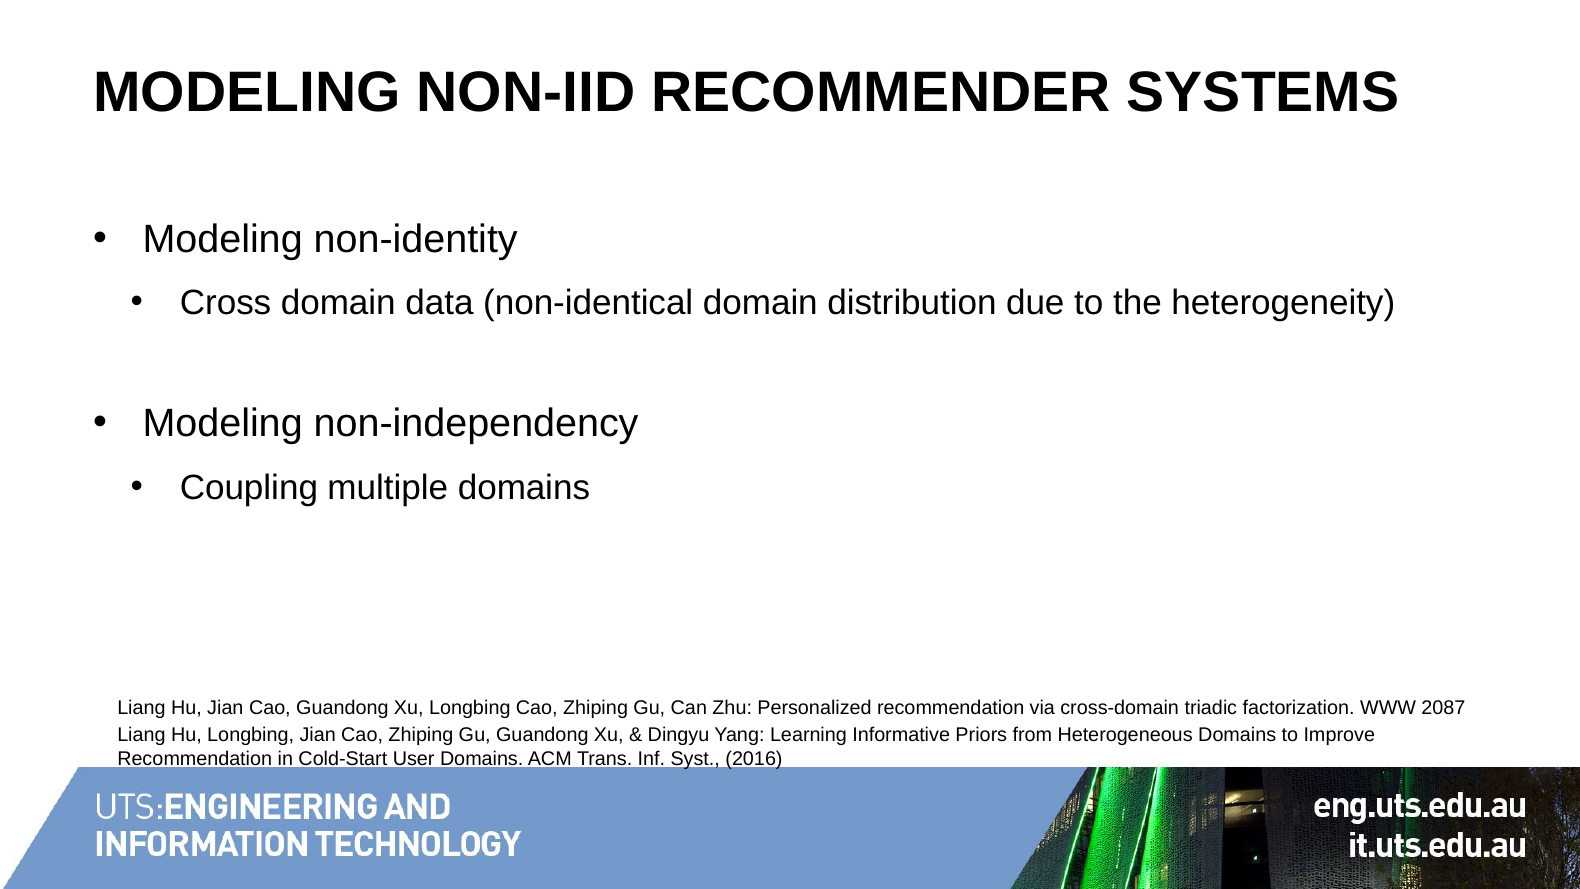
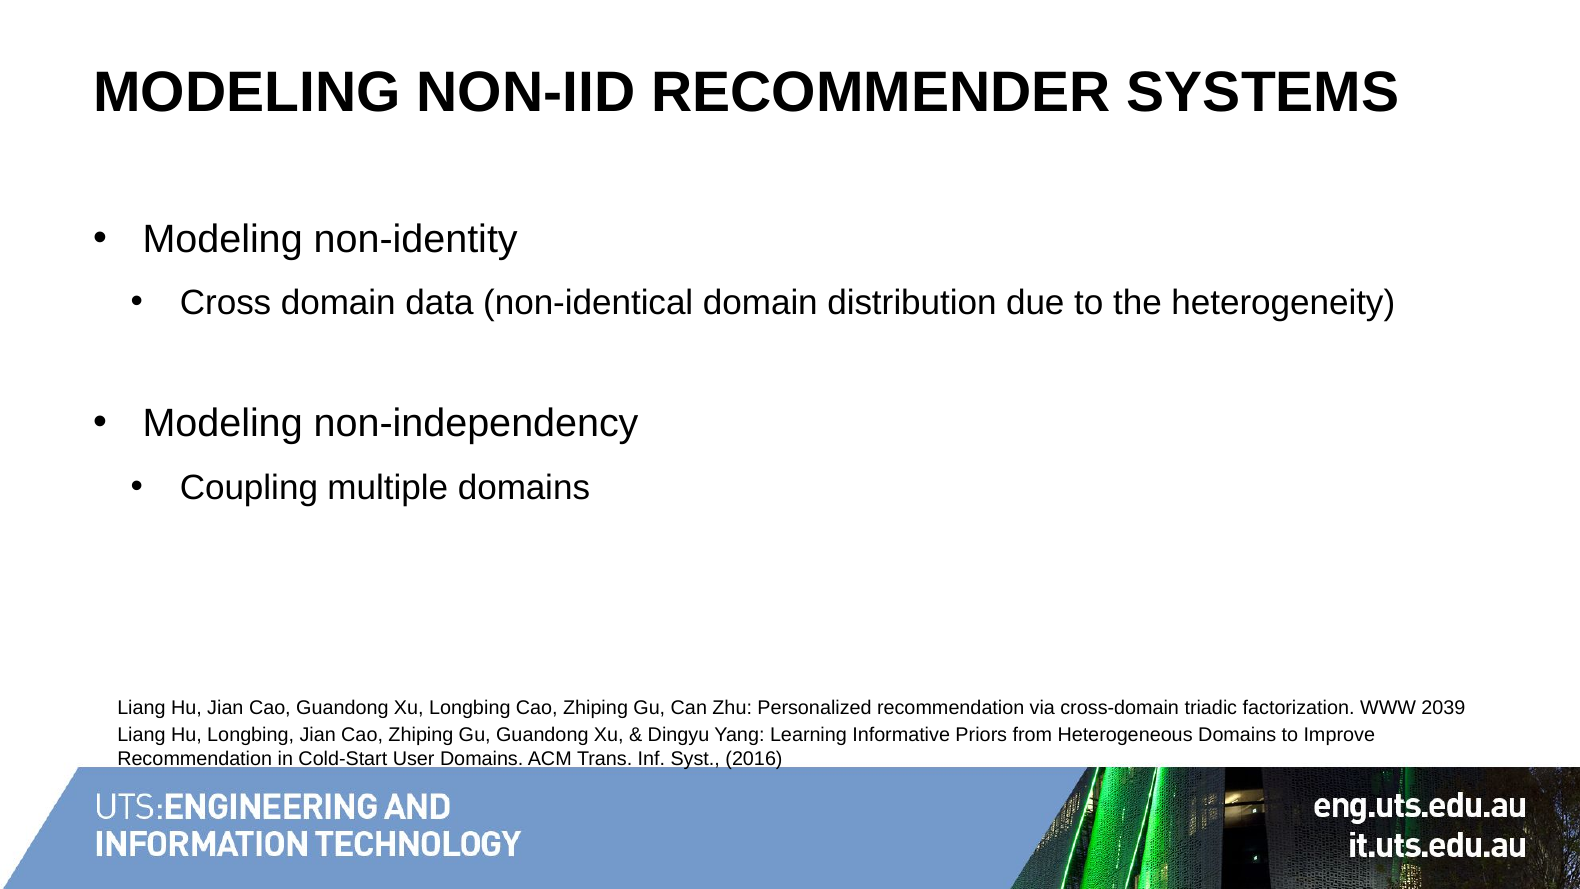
2087: 2087 -> 2039 (1443, 708)
